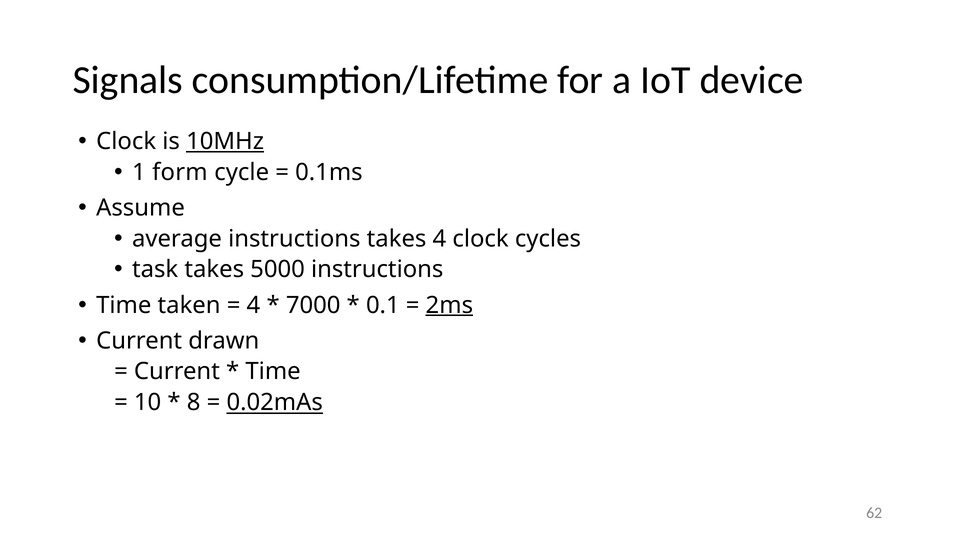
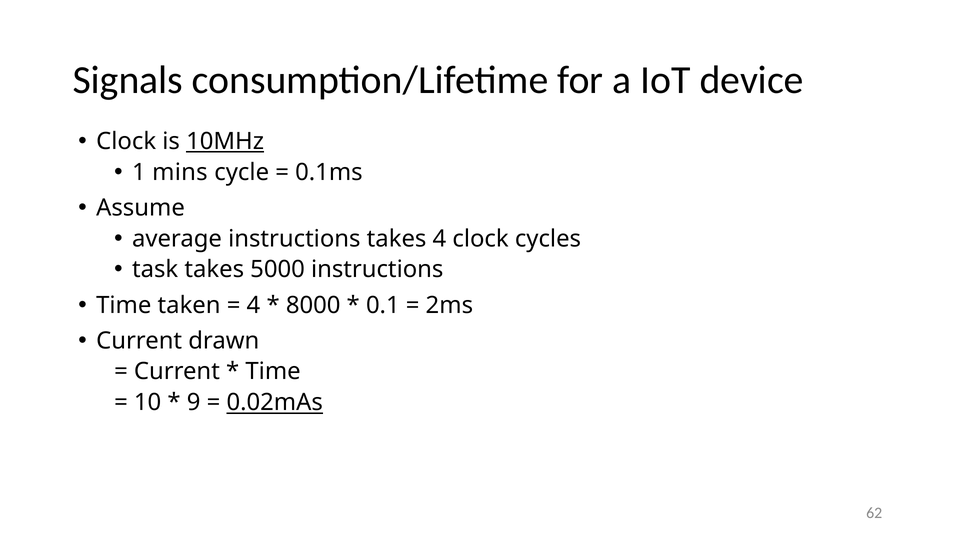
form: form -> mins (180, 172)
7000: 7000 -> 8000 (313, 305)
2ms underline: present -> none (449, 305)
8: 8 -> 9 (194, 402)
